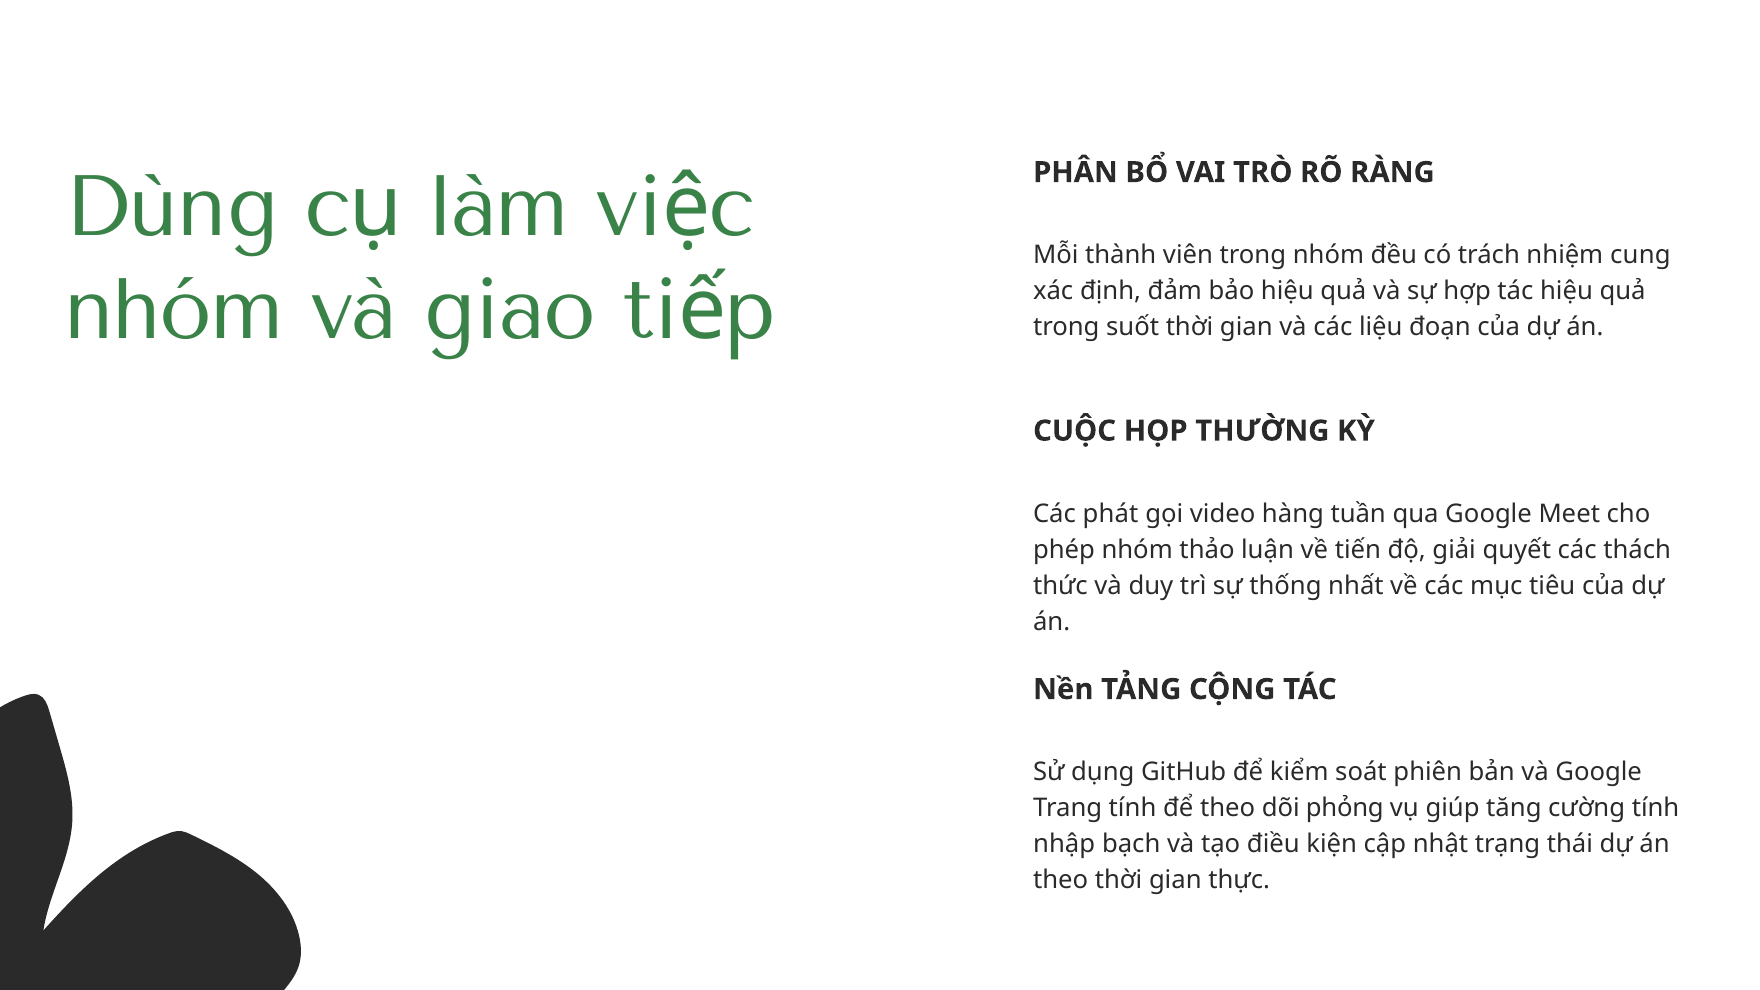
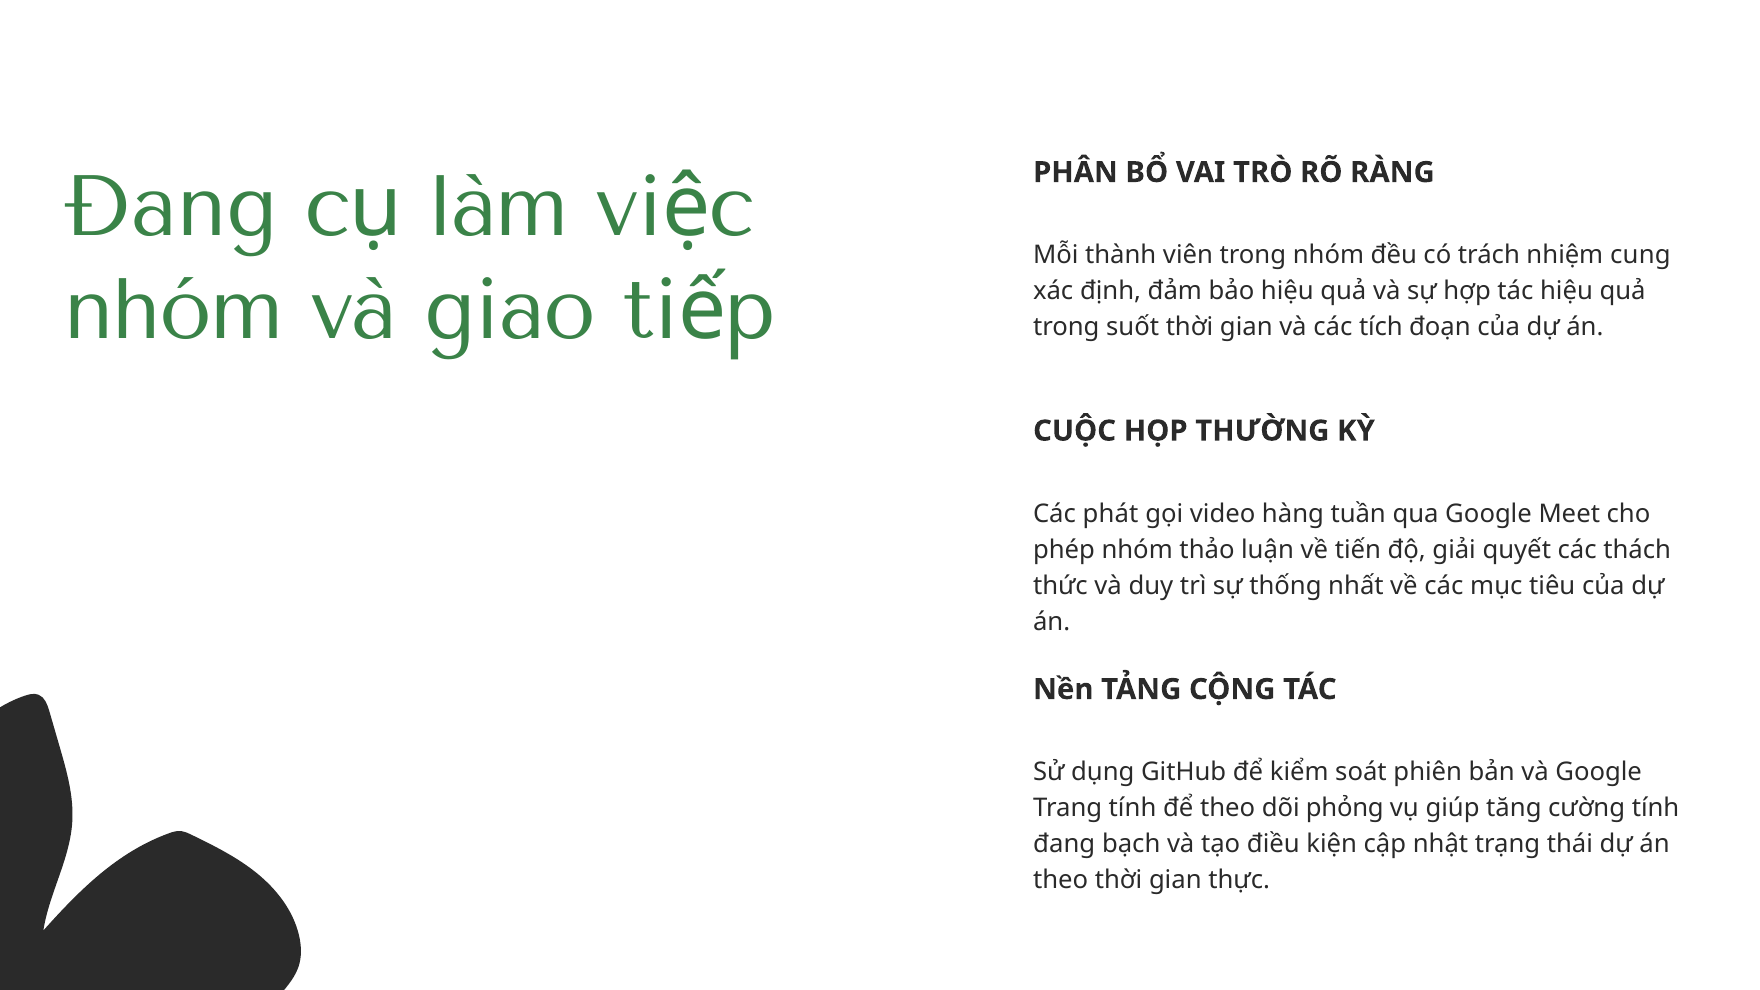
Dùng: Dùng -> Đang (171, 208)
liệu: liệu -> tích (1381, 327)
nhập: nhập -> đang (1064, 844)
